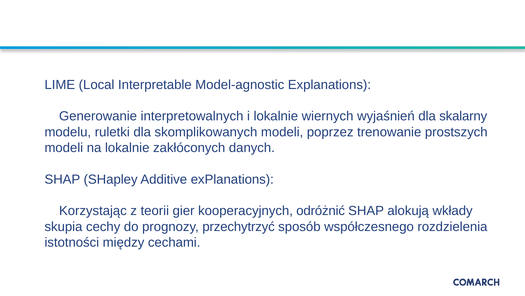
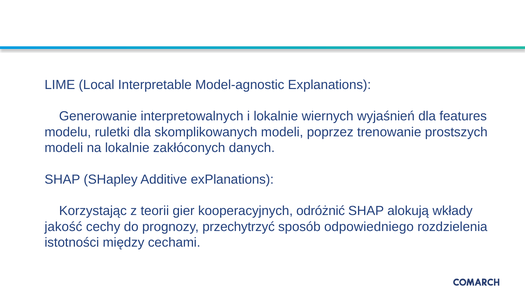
skalarny: skalarny -> features (463, 116)
skupia: skupia -> jakość (63, 226)
współczesnego: współczesnego -> odpowiedniego (369, 226)
